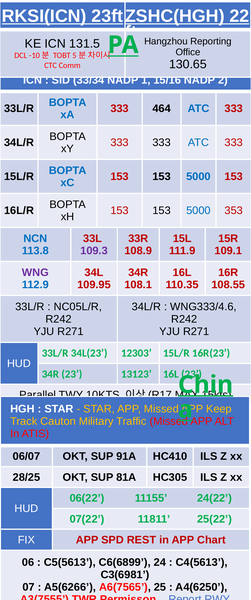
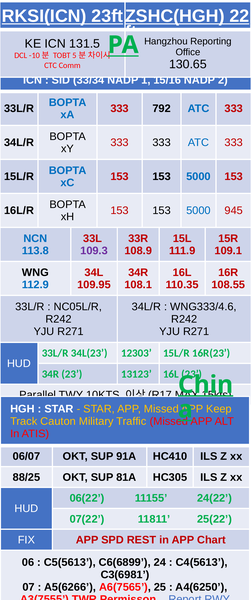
464: 464 -> 792 (162, 109)
353: 353 -> 945 (234, 211)
WNG colour: purple -> black (35, 273)
28/25: 28/25 -> 88/25 (26, 478)
